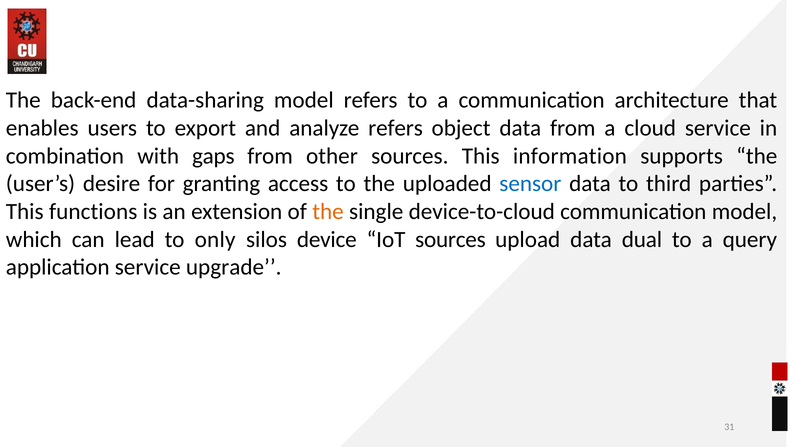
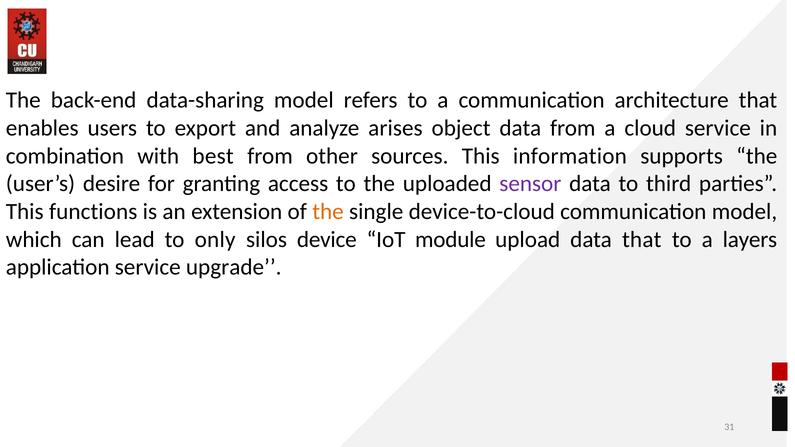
analyze refers: refers -> arises (395, 128)
gaps: gaps -> best (213, 156)
sensor colour: blue -> purple (530, 184)
IoT sources: sources -> module (450, 240)
data dual: dual -> that (642, 240)
query: query -> layers (750, 240)
